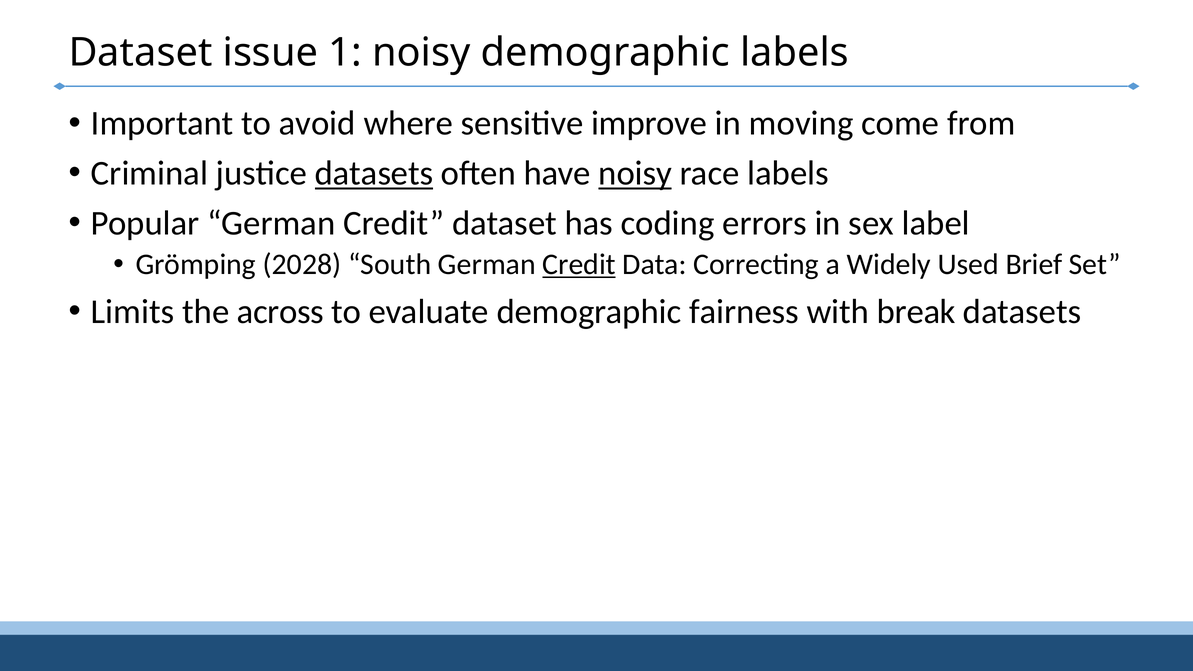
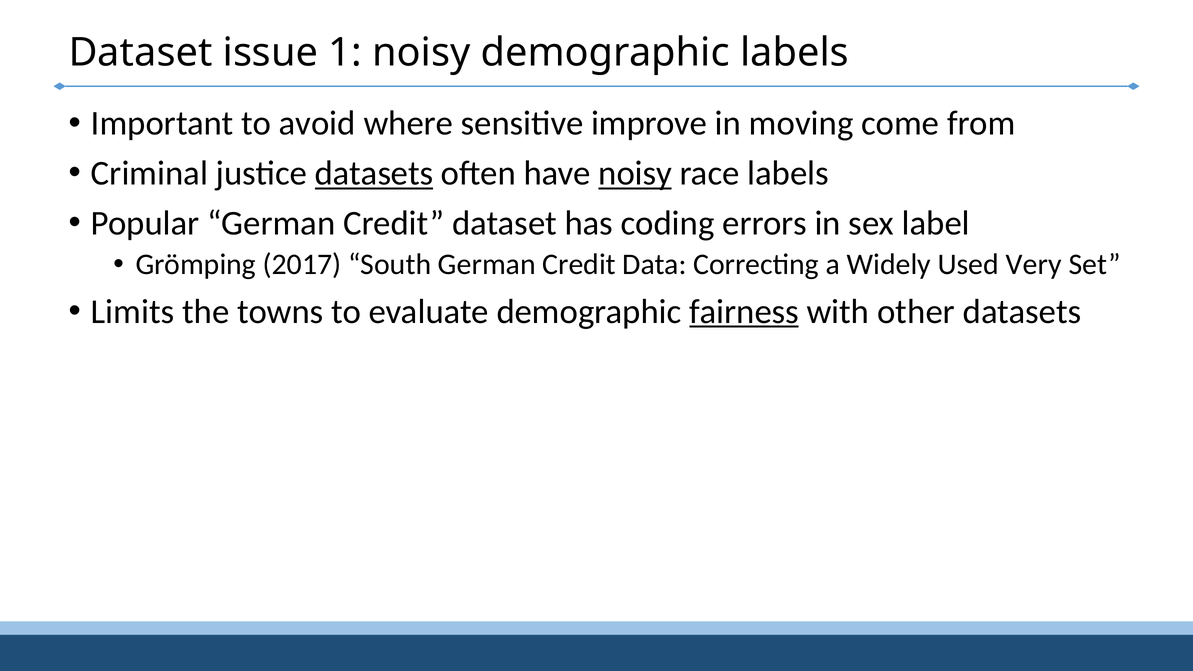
2028: 2028 -> 2017 (302, 264)
Credit underline: present -> none (579, 264)
Brief: Brief -> Very (1034, 264)
across: across -> towns (280, 312)
fairness underline: none -> present (744, 312)
break: break -> other (916, 312)
